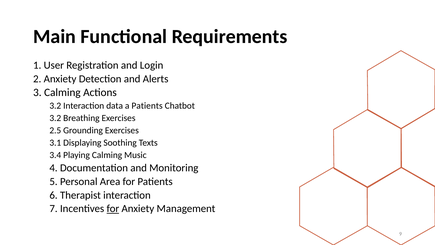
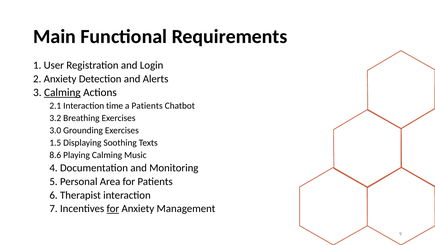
Calming underline: none -> present (62, 92)
3.2: 3.2 -> 2.1 (55, 106)
data: data -> time (115, 106)
2.5: 2.5 -> 3.0 (55, 130)
3.1: 3.1 -> 1.5 (55, 143)
3.4: 3.4 -> 8.6 (55, 155)
